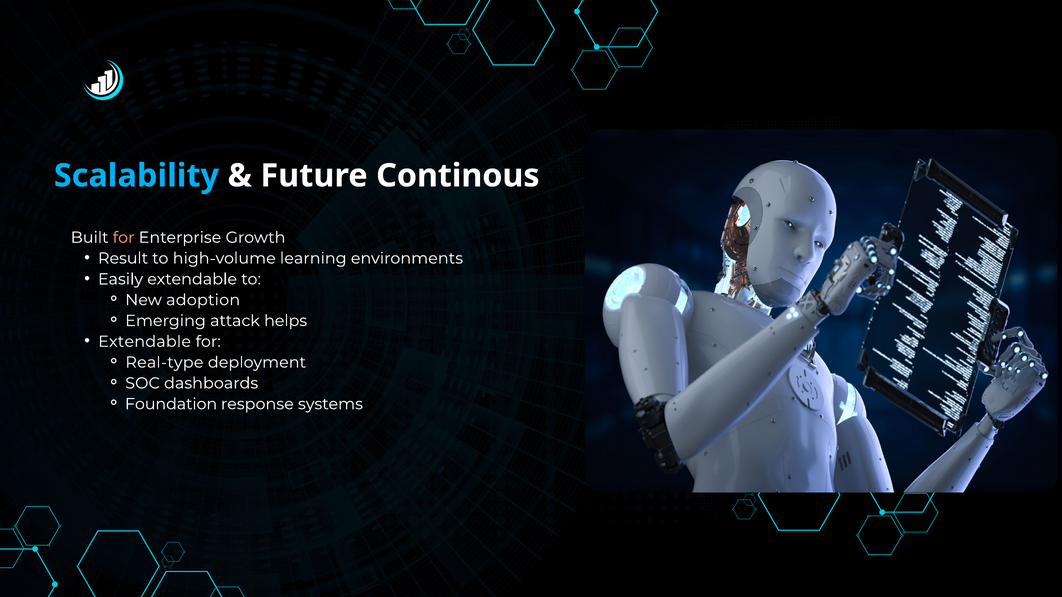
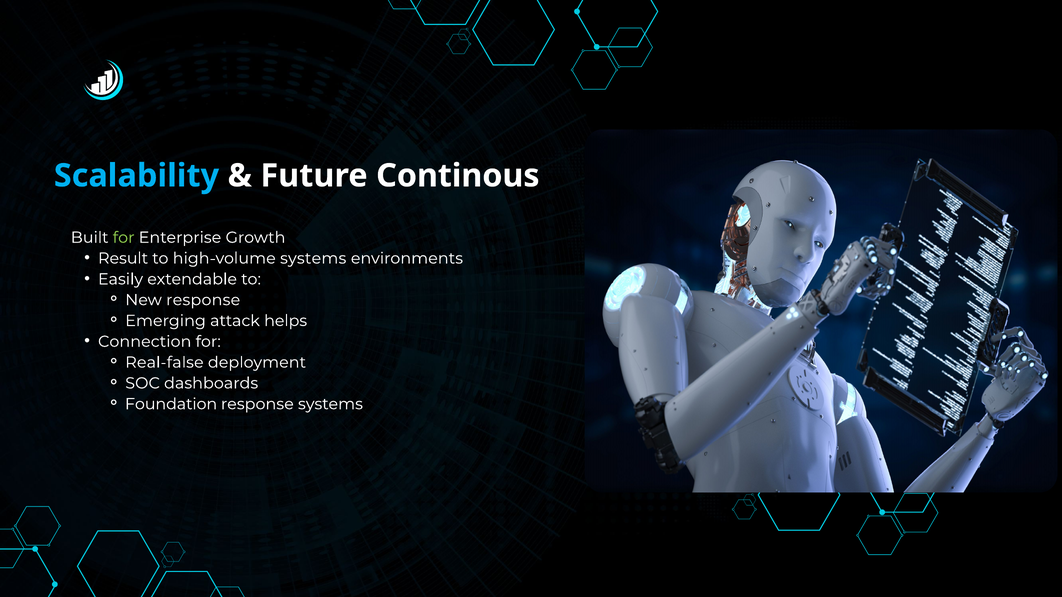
for colour: pink -> light green (124, 238)
high-volume learning: learning -> systems (313, 259)
New adoption: adoption -> response (203, 300)
Extendable: Extendable -> Connection (145, 342)
Real-type: Real-type -> Real-false (164, 363)
